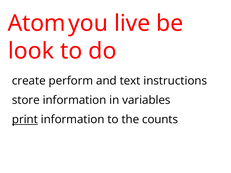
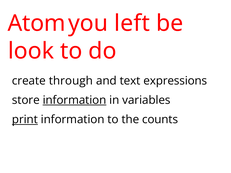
live: live -> left (132, 23)
perform: perform -> through (71, 81)
instructions: instructions -> expressions (175, 81)
information underline: none -> present (75, 100)
